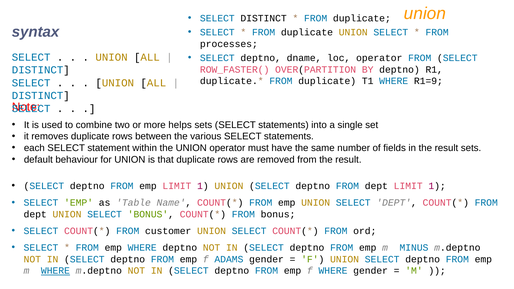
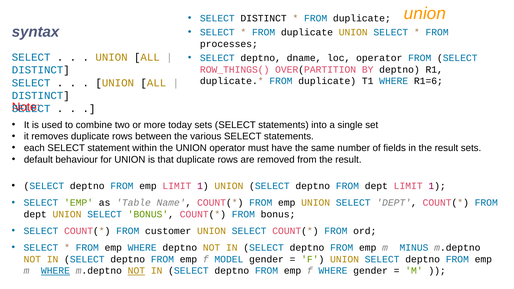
ROW_FASTER(: ROW_FASTER( -> ROW_THINGS( (235, 70)
R1=9: R1=9 -> R1=6 (428, 81)
helps: helps -> today (180, 125)
ADAMS: ADAMS -> MODEL (229, 259)
NOT underline: none -> present (136, 271)
